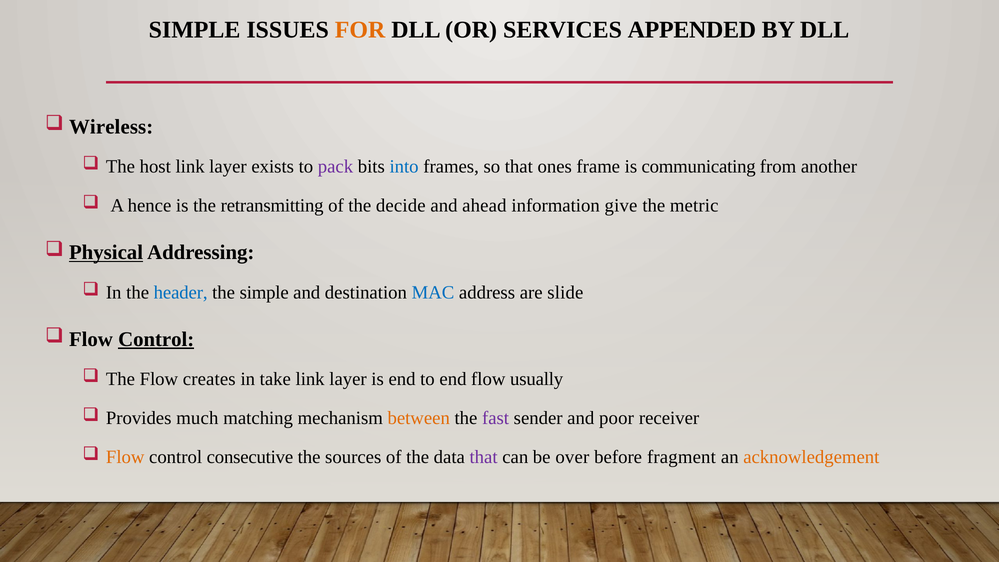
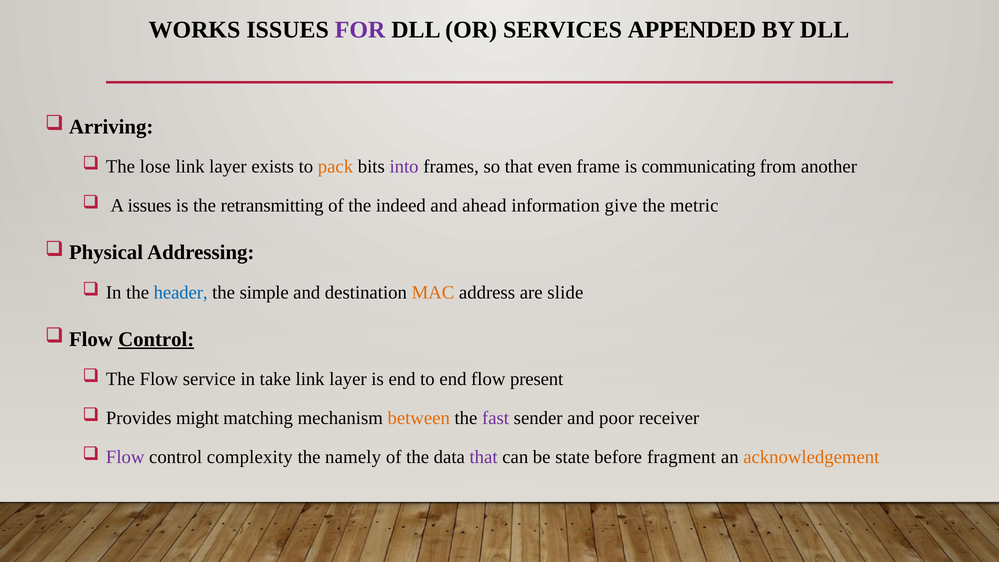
SIMPLE: SIMPLE -> WORKS (194, 30)
FOR colour: orange -> purple (360, 30)
Wireless: Wireless -> Arriving (111, 127)
host: host -> lose (155, 167)
pack colour: purple -> orange (335, 167)
into colour: blue -> purple (404, 167)
ones: ones -> even (555, 167)
A hence: hence -> issues (150, 206)
decide: decide -> indeed (401, 206)
Physical underline: present -> none (106, 252)
MAC colour: blue -> orange (433, 292)
creates: creates -> service (209, 379)
usually: usually -> present (537, 379)
much: much -> might (198, 418)
Flow colour: orange -> purple (125, 457)
consecutive: consecutive -> complexity (250, 457)
sources: sources -> namely (353, 457)
over: over -> state (572, 457)
